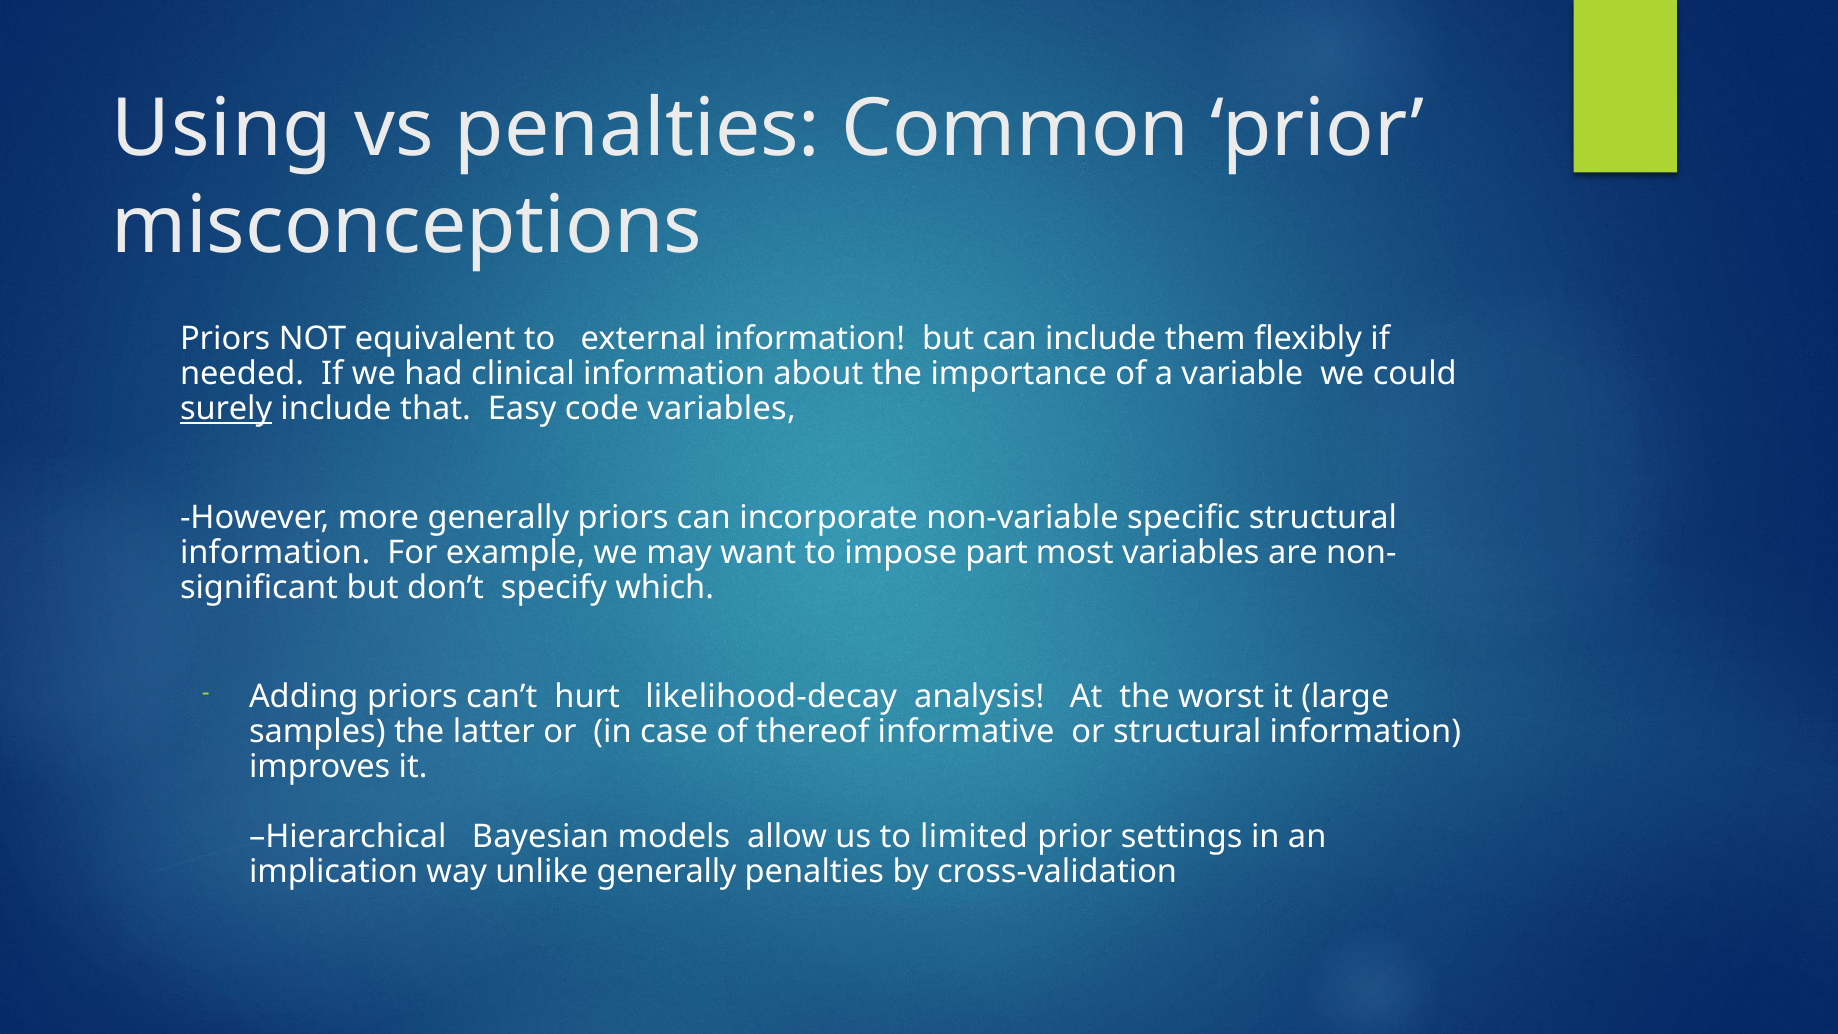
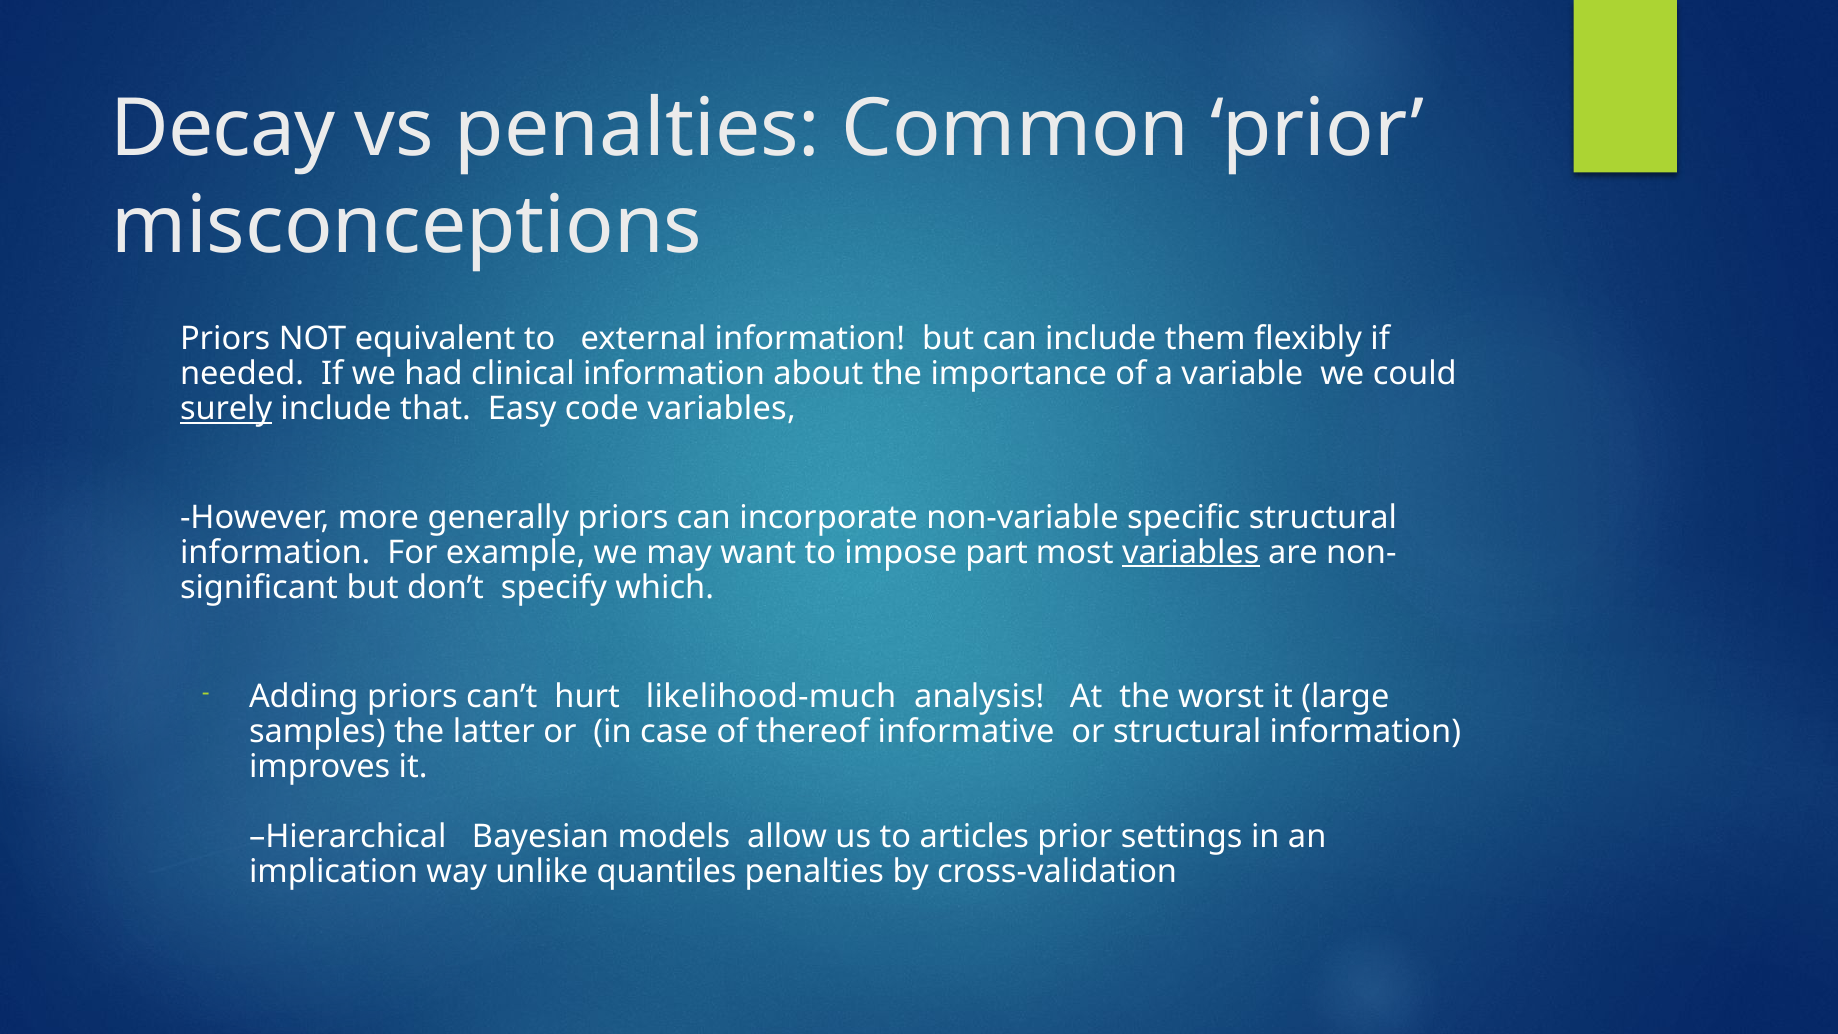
Using: Using -> Decay (223, 129)
variables underline: none -> present (1191, 552)
likelihood-decay: likelihood-decay -> likelihood-much (771, 696)
limited: limited -> articles (974, 837)
unlike generally: generally -> quantiles (667, 872)
